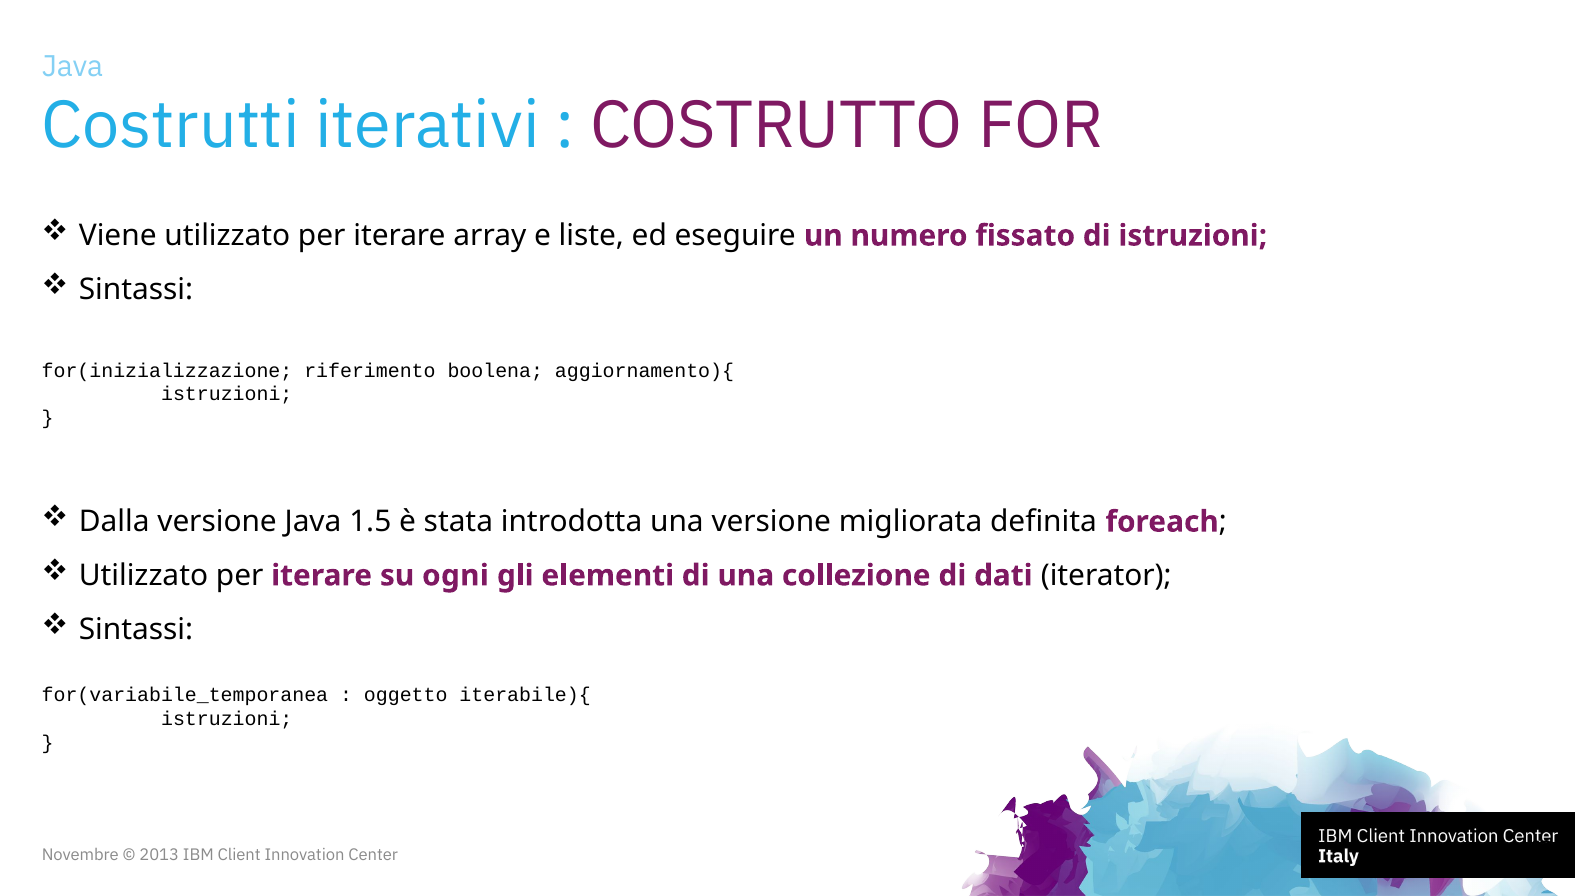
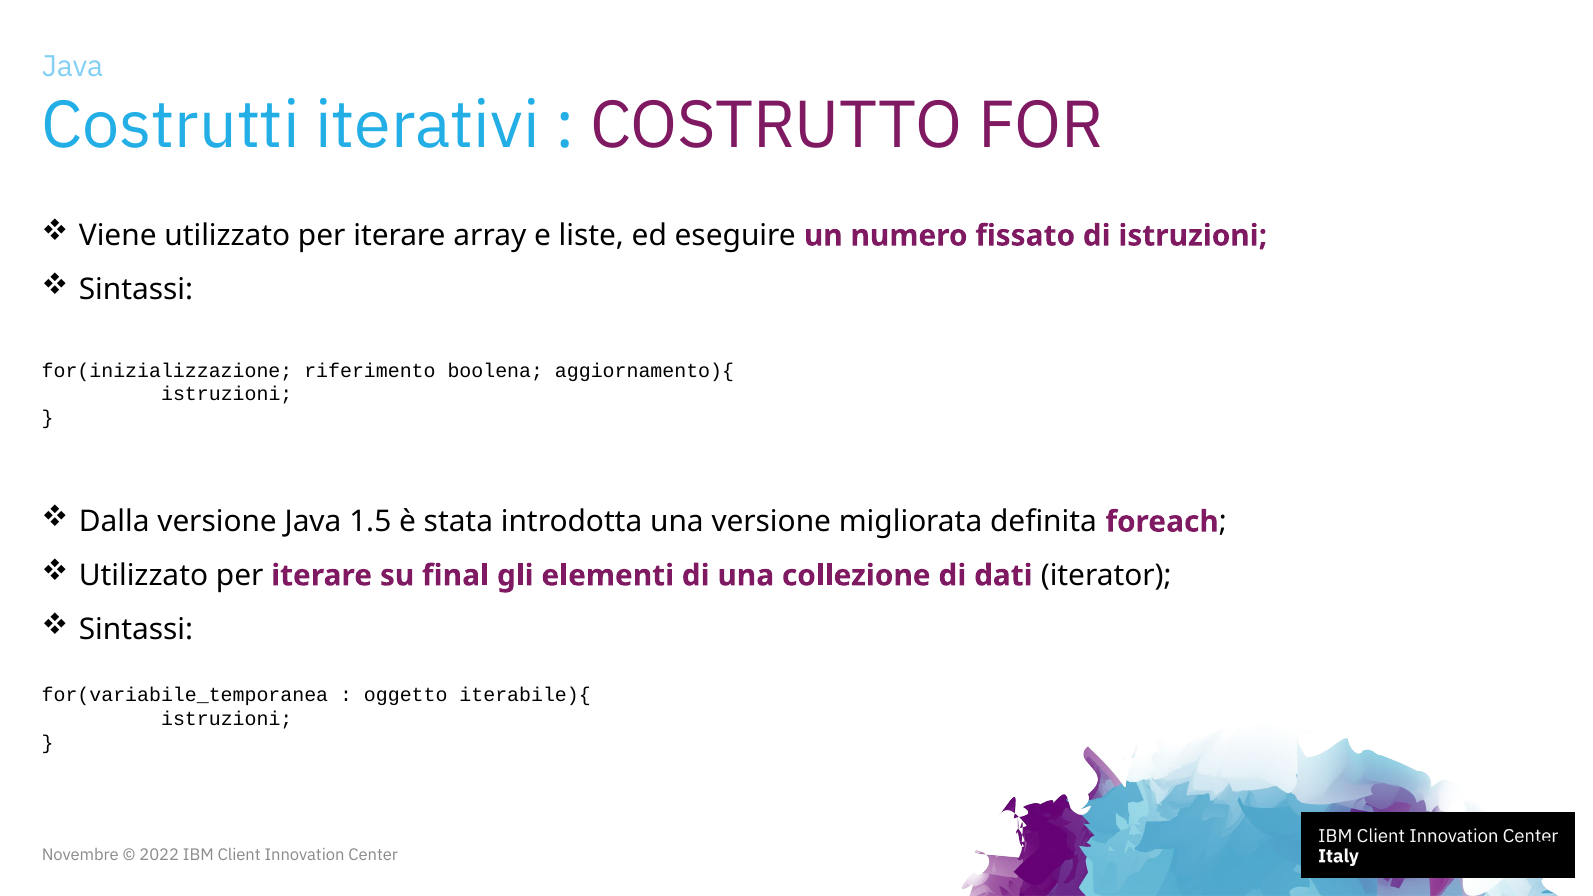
ogni: ogni -> final (456, 576)
2013: 2013 -> 2022 (159, 855)
